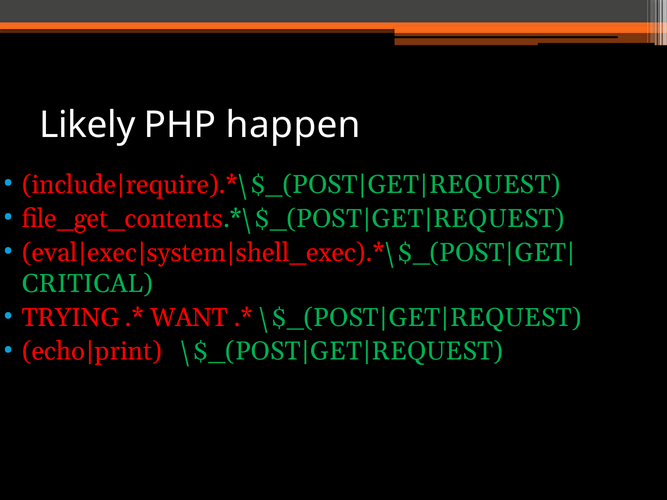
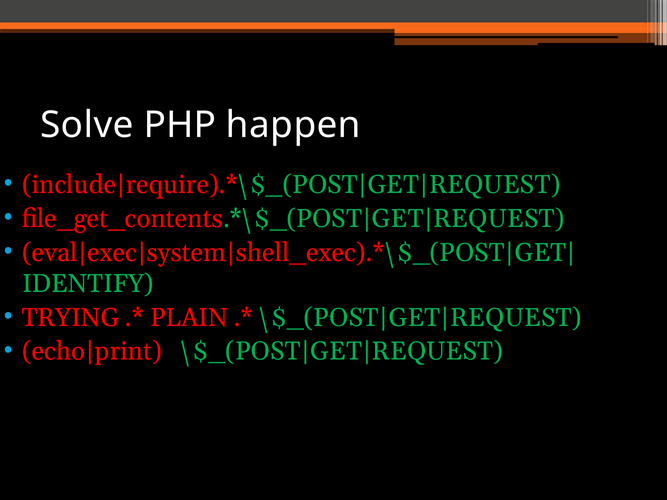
Likely: Likely -> Solve (87, 125)
CRITICAL: CRITICAL -> IDENTIFY (88, 284)
WANT: WANT -> PLAIN (189, 318)
